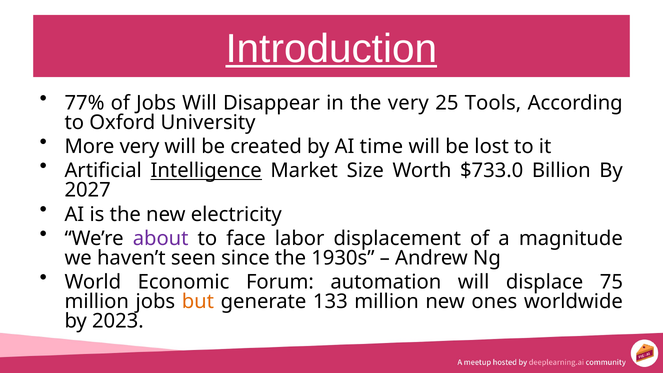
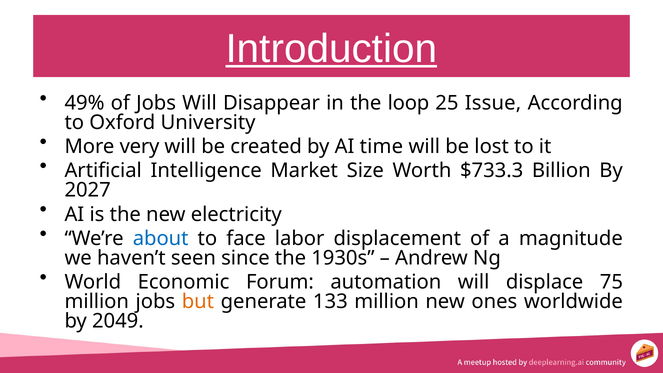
77%: 77% -> 49% (85, 103)
the very: very -> loop (408, 103)
Tools: Tools -> Issue (493, 103)
Intelligence underline: present -> none (206, 171)
$733.0: $733.0 -> $733.3 (492, 171)
about colour: purple -> blue (161, 238)
2023: 2023 -> 2049 (118, 321)
